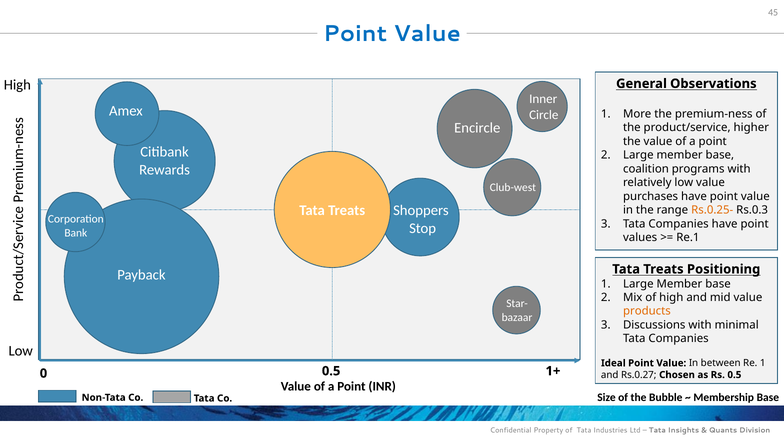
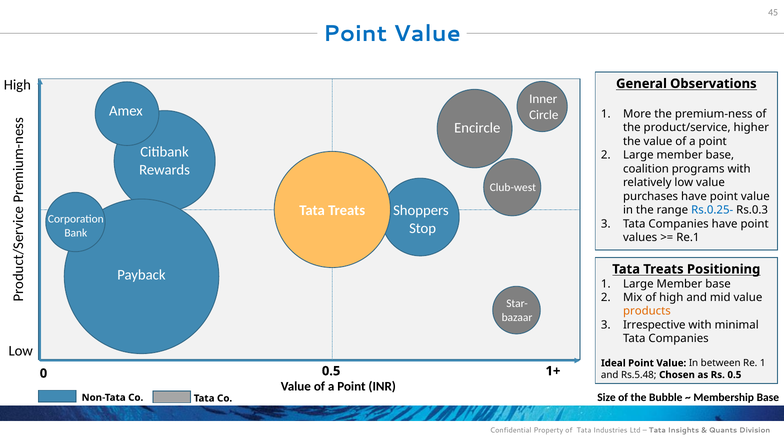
Rs.0.25- colour: orange -> blue (712, 210)
Discussions: Discussions -> Irrespective (654, 325)
Rs.0.27: Rs.0.27 -> Rs.5.48 (639, 375)
